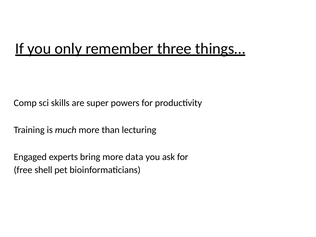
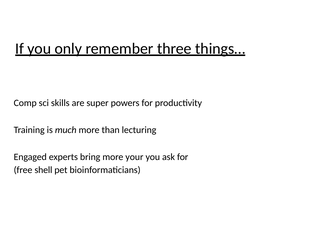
data: data -> your (134, 157)
